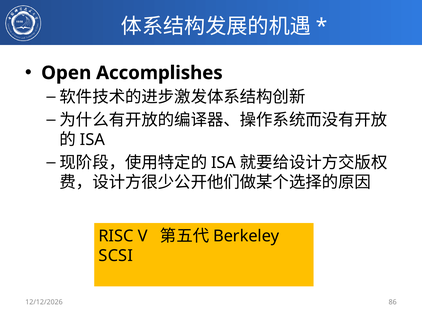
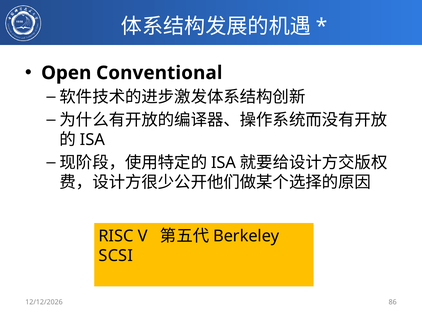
Accomplishes: Accomplishes -> Conventional (159, 73)
